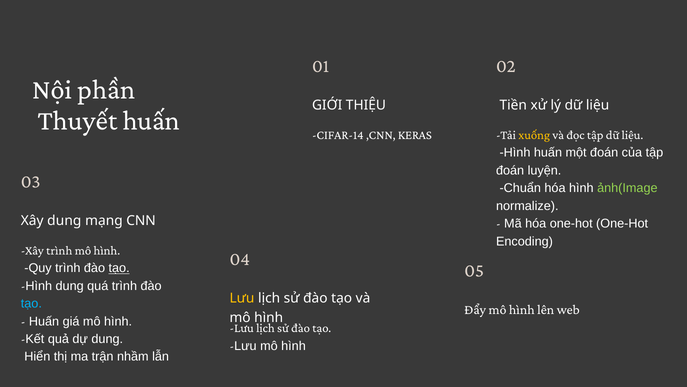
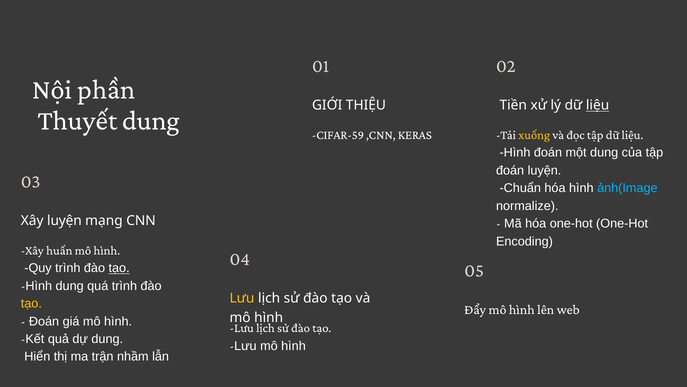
liệu underline: none -> present (598, 105)
Thuyết huấn: huấn -> dung (151, 120)
CIFAR-14: CIFAR-14 -> CIFAR-59 (338, 135)
Hình huấn: huấn -> đoán (548, 153)
một đoán: đoán -> dung (604, 153)
ảnh(Image colour: light green -> light blue (627, 188)
Xây dung: dung -> luyện (64, 220)
Xây trình: trình -> huấn (59, 250)
tạo colour: light blue -> yellow (31, 303)
Huấn: Huấn -> Đoán (44, 321)
